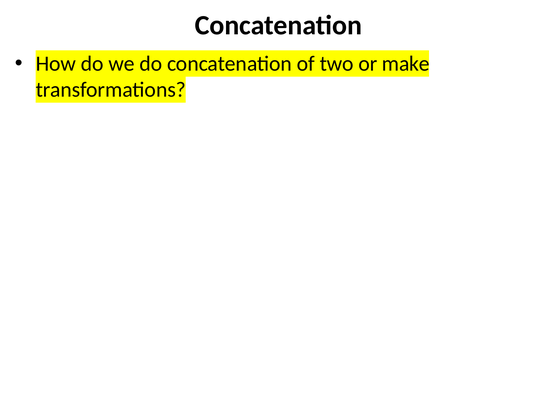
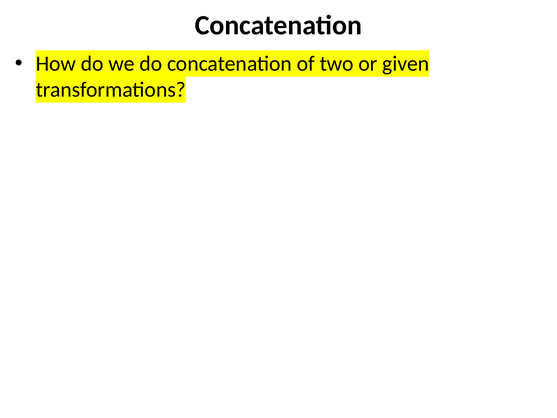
make: make -> given (406, 64)
